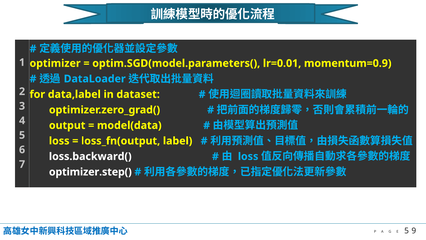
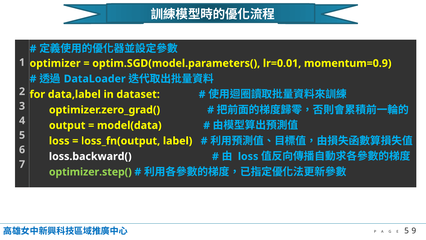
optimizer.step( colour: white -> light green (90, 172)
